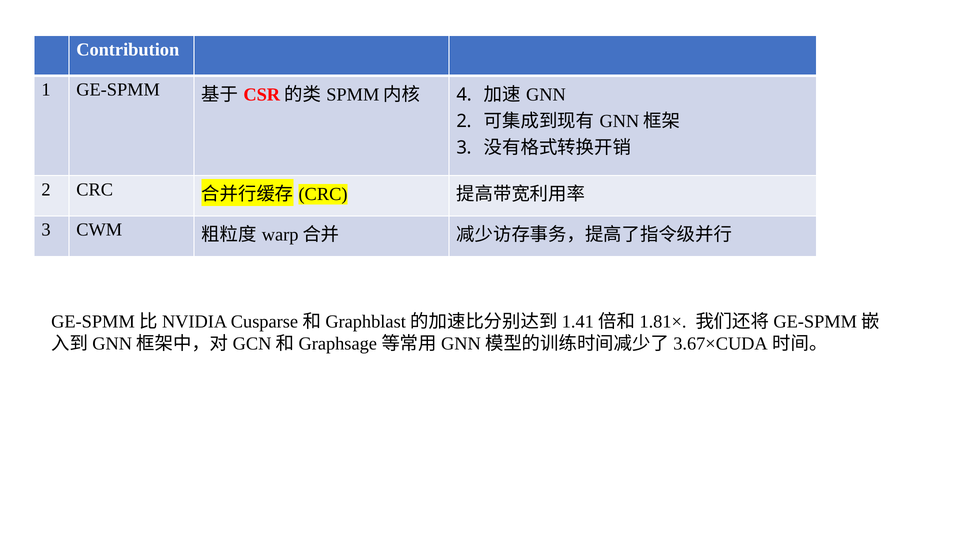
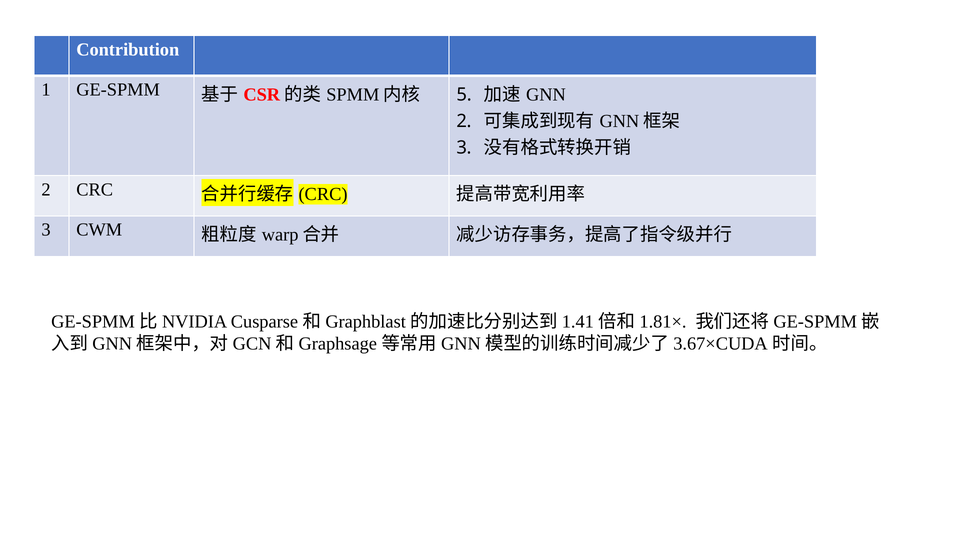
4: 4 -> 5 (464, 95)
